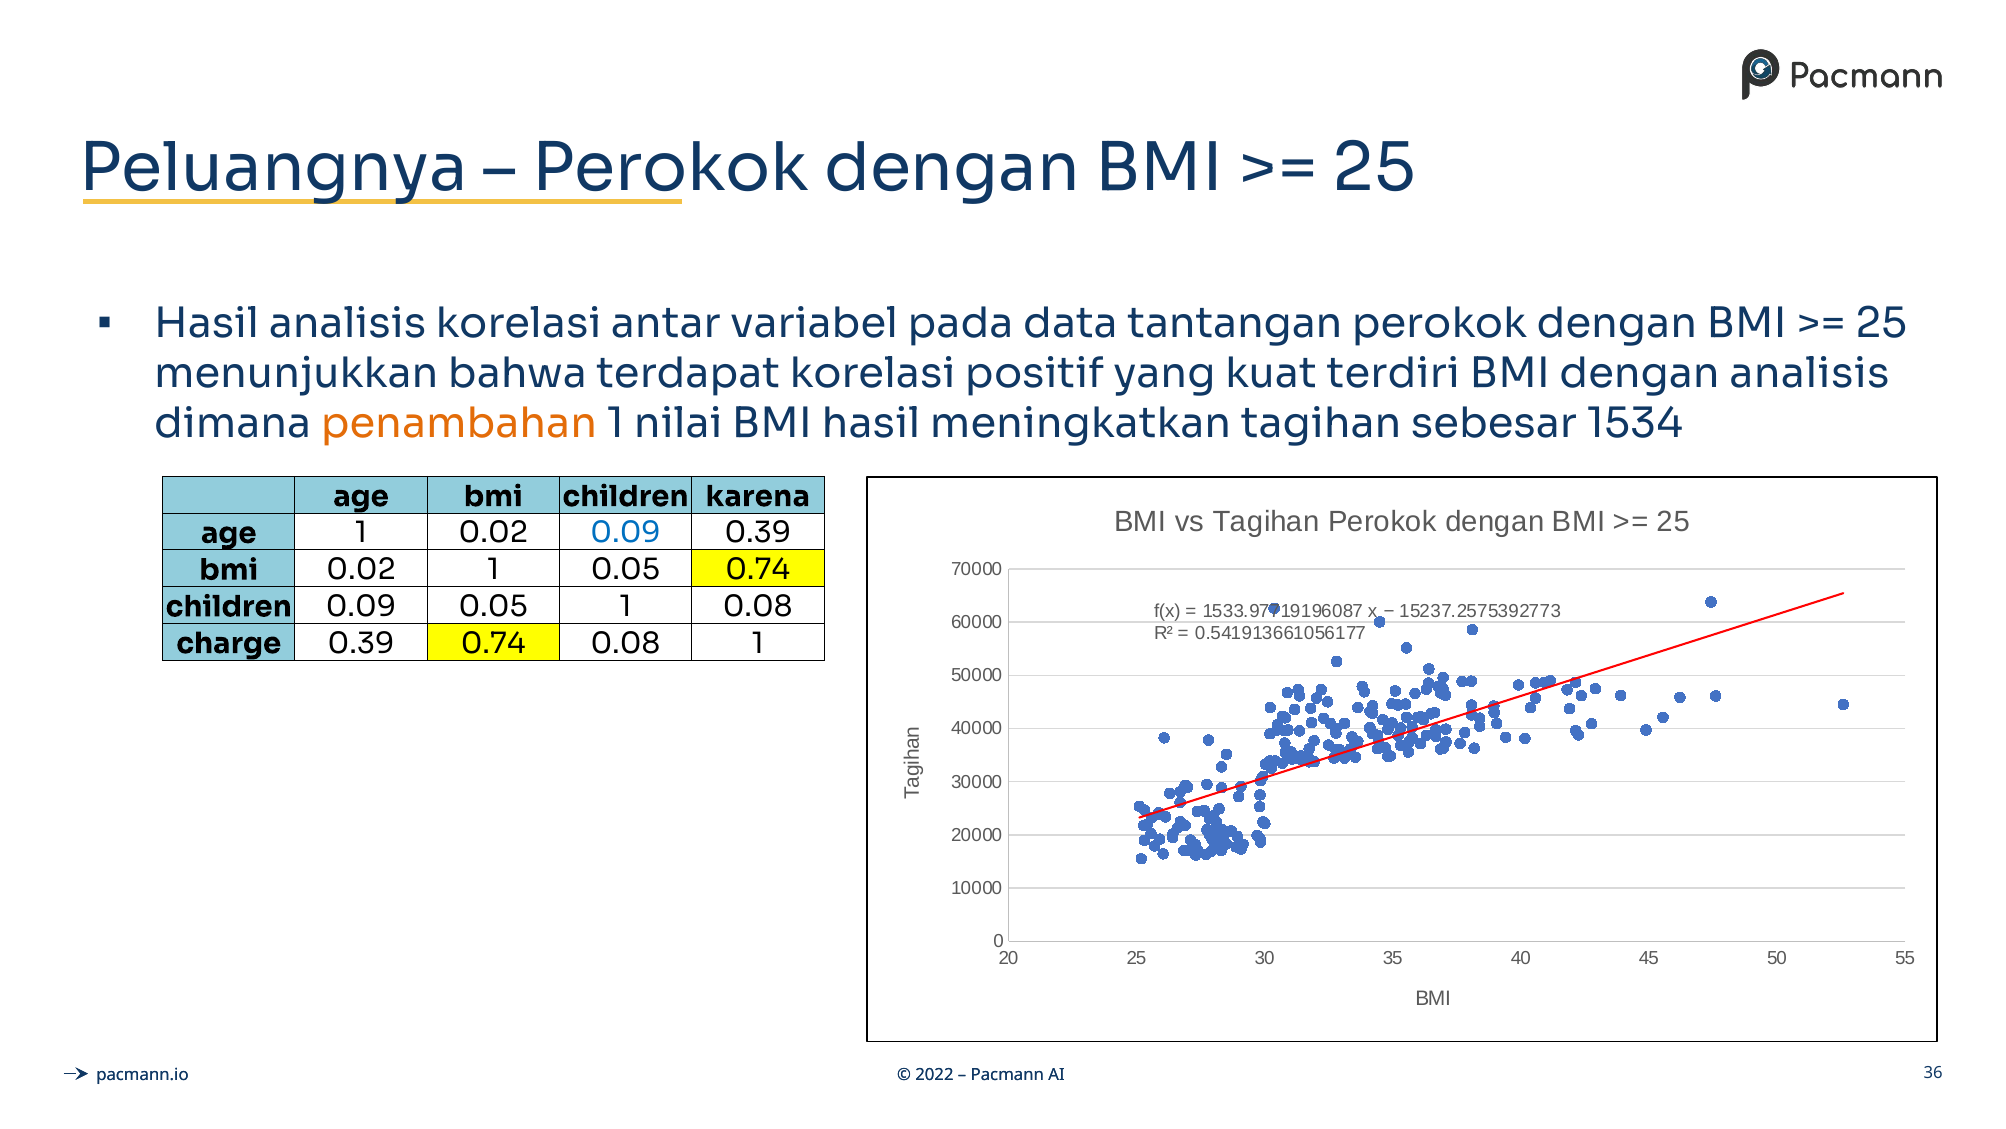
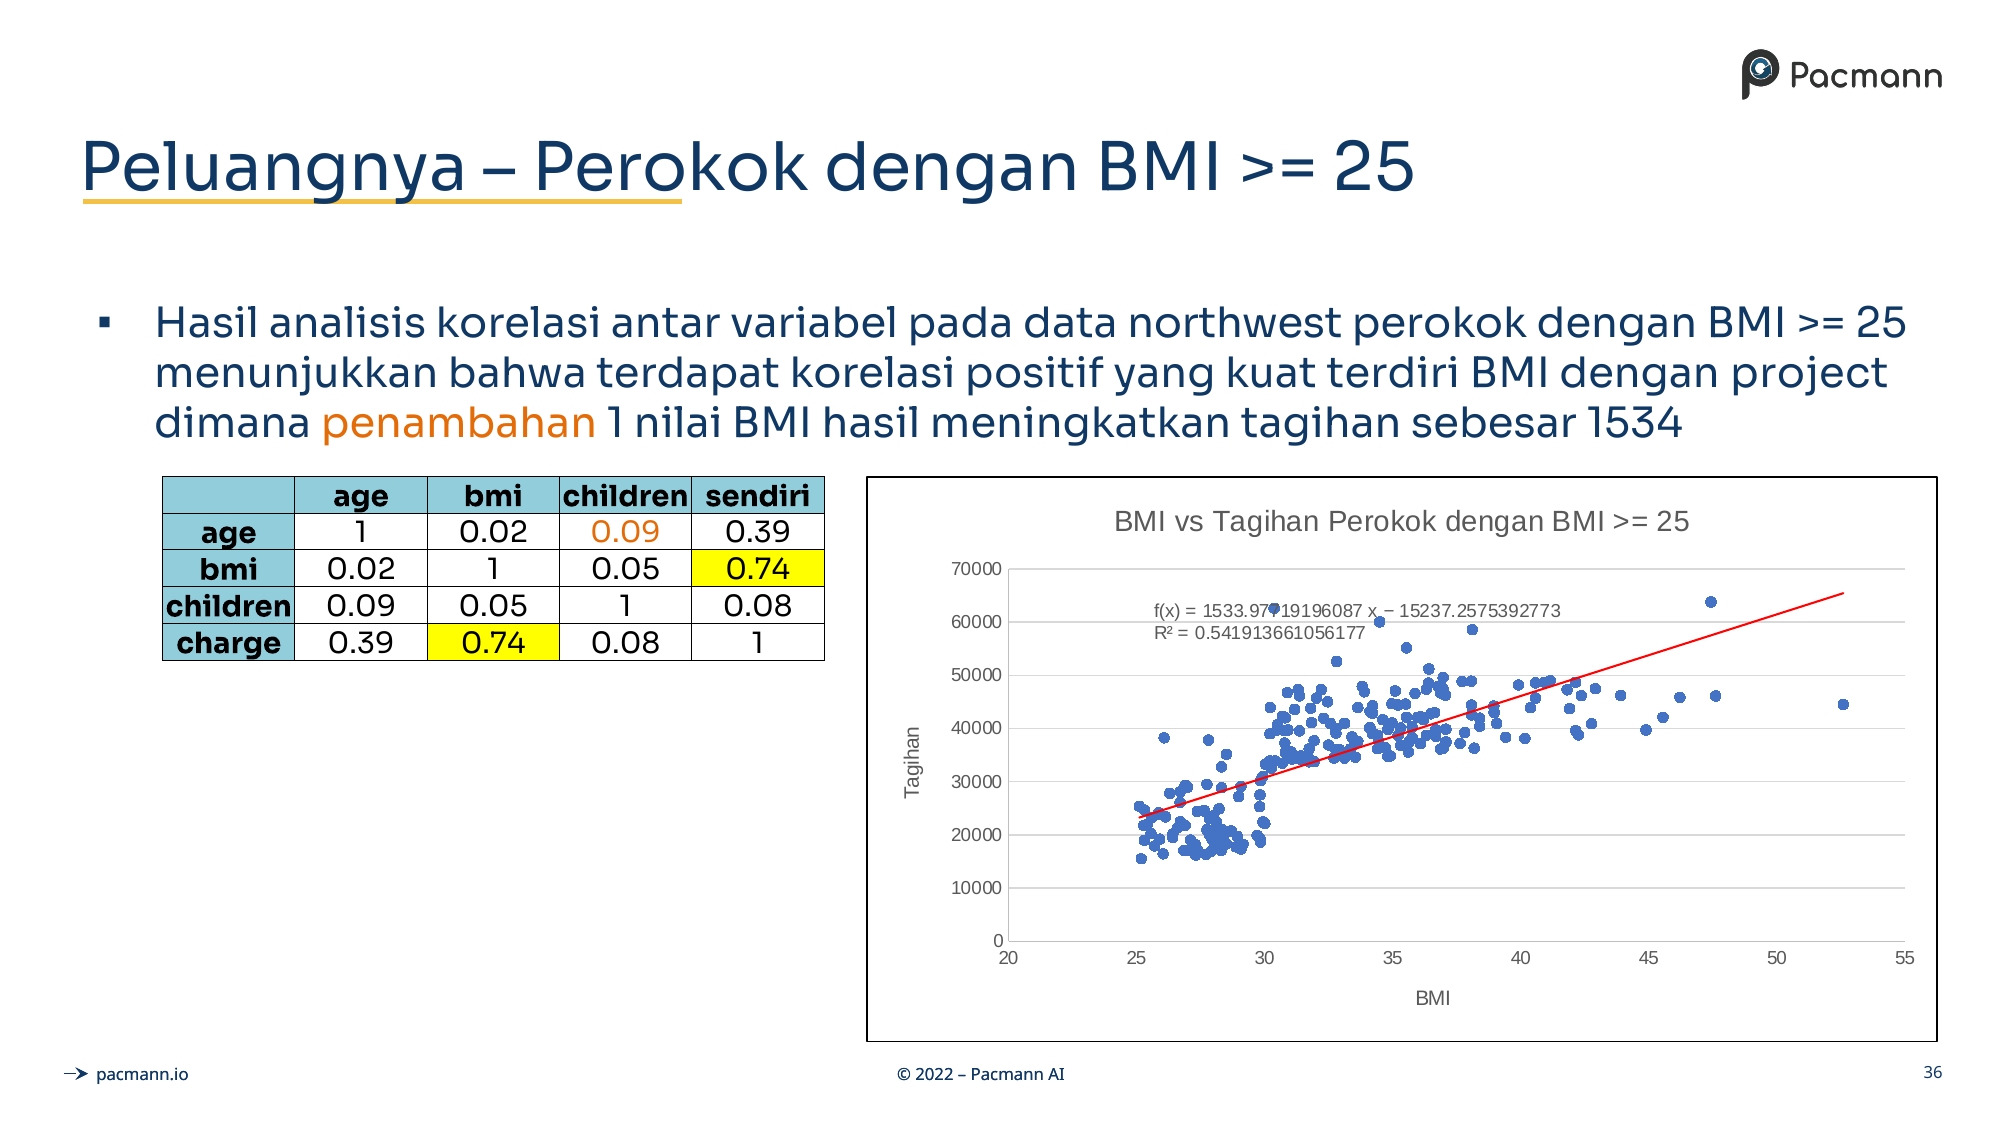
tantangan: tantangan -> northwest (1235, 323)
dengan analisis: analisis -> project (1809, 373)
karena: karena -> sendiri (758, 496)
0.09 colour: blue -> orange (626, 533)
